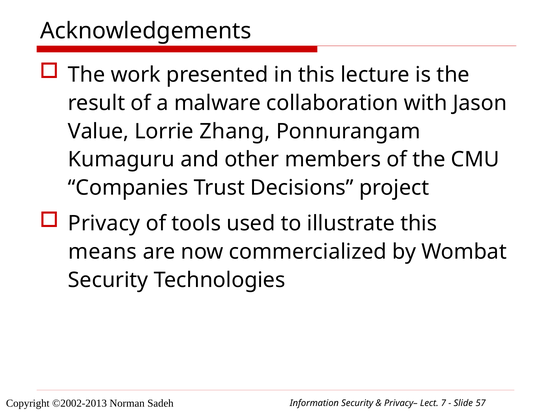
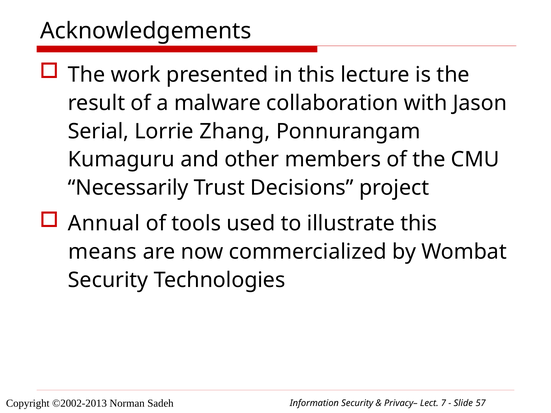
Value: Value -> Serial (98, 131)
Companies: Companies -> Necessarily (128, 188)
Privacy: Privacy -> Annual (104, 224)
